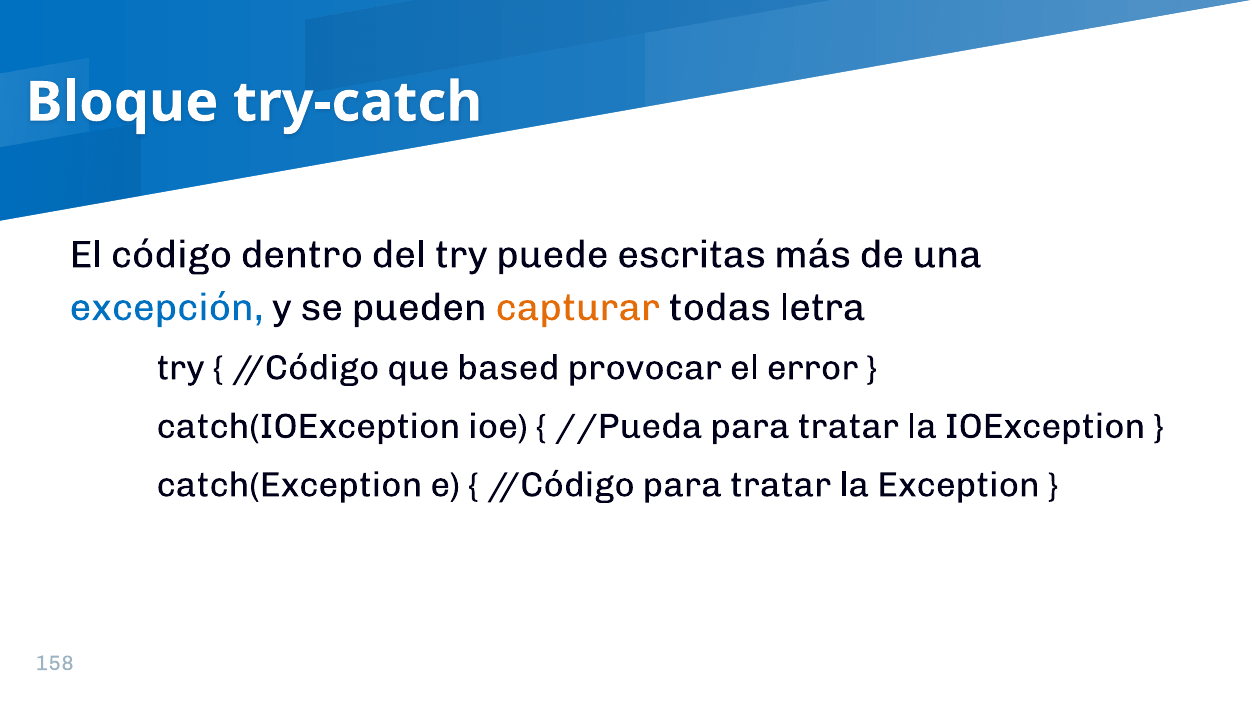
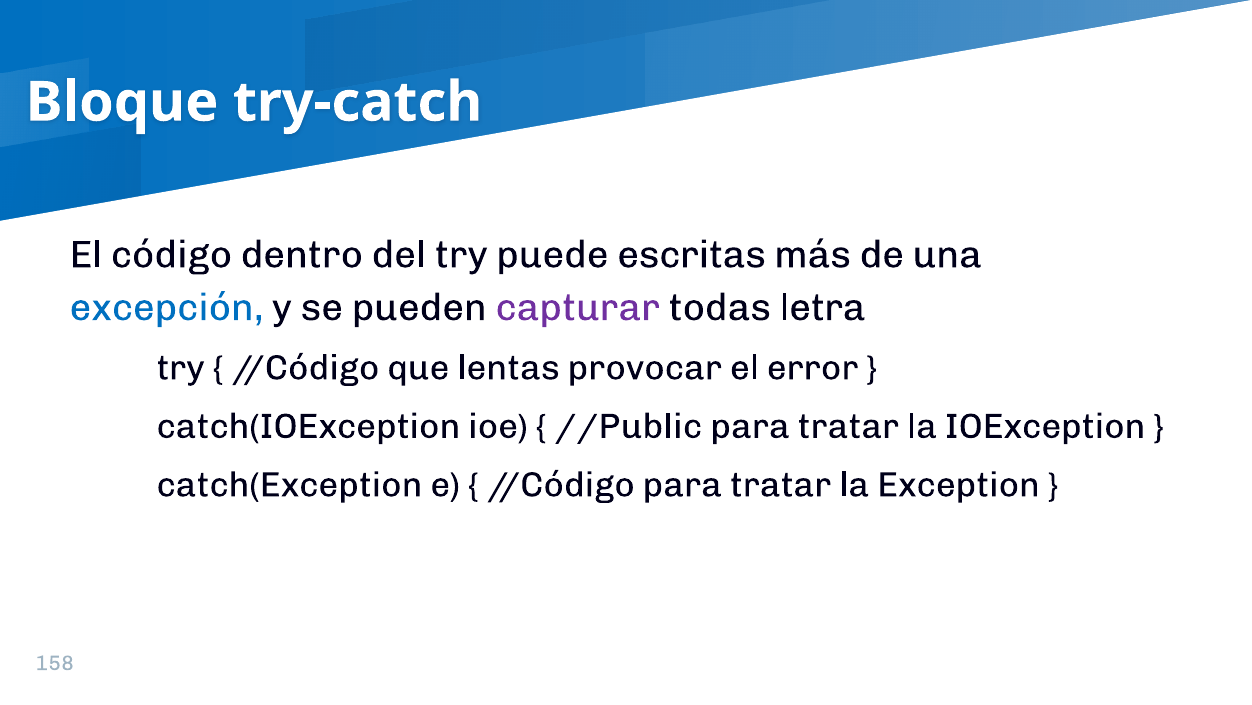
capturar colour: orange -> purple (578, 307)
based: based -> lentas (509, 367)
//Pueda: //Pueda -> //Public (629, 426)
